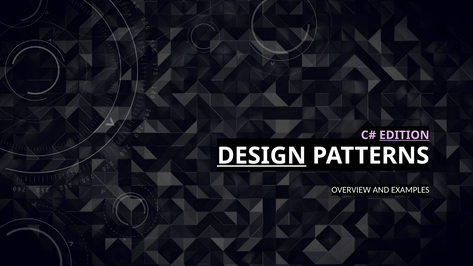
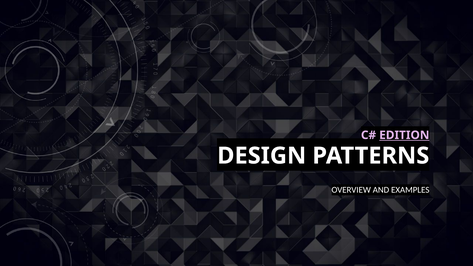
DESIGN underline: present -> none (262, 156)
